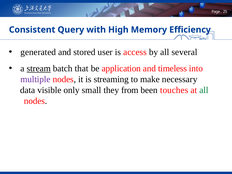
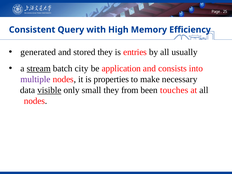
stored user: user -> they (105, 52)
access: access -> entries (135, 52)
several: several -> usually (185, 52)
that: that -> city (82, 68)
timeless: timeless -> consists (172, 68)
streaming: streaming -> properties (111, 79)
visible underline: none -> present (49, 90)
all colour: green -> black (204, 90)
